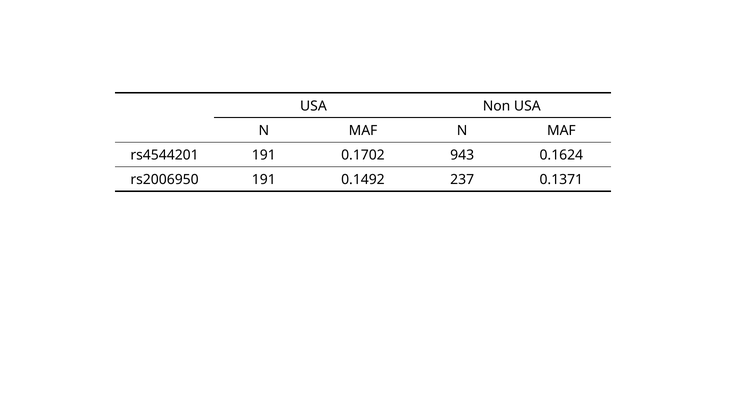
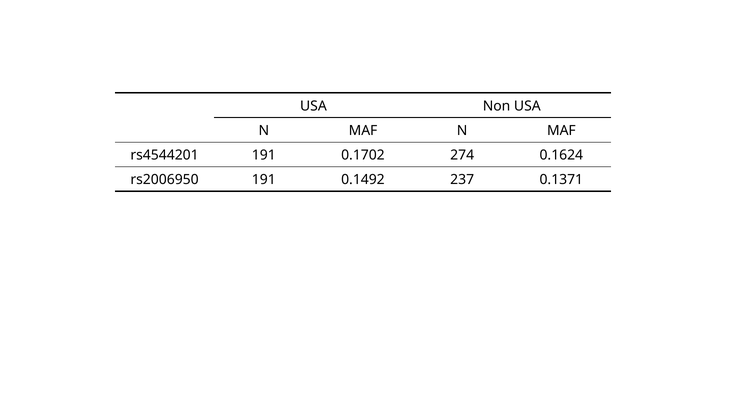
943: 943 -> 274 (462, 155)
